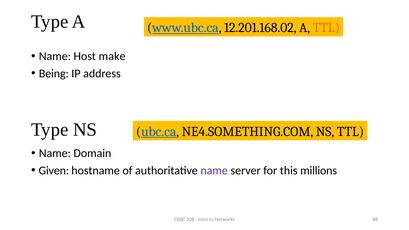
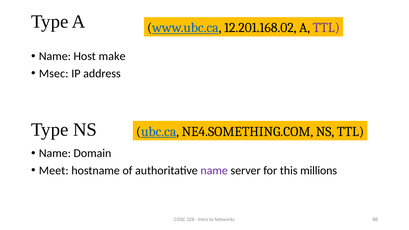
TTL colour: orange -> purple (326, 28)
Being: Being -> Msec (54, 73)
Given: Given -> Meet (54, 170)
